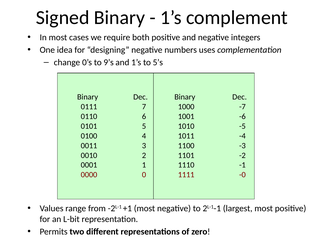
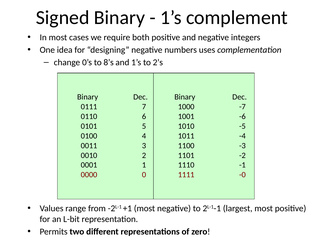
9’s: 9’s -> 8’s (109, 63)
5’s: 5’s -> 2’s (158, 63)
